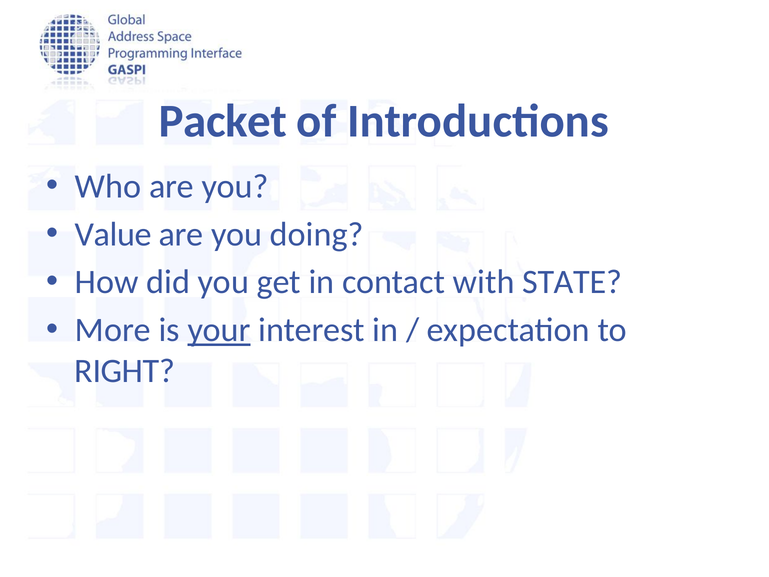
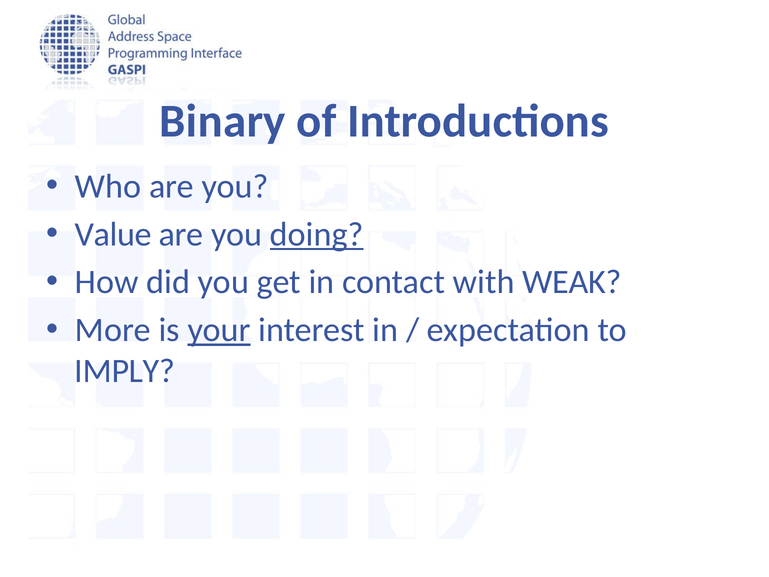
Packet: Packet -> Binary (223, 121)
doing underline: none -> present (317, 234)
STATE: STATE -> WEAK (572, 282)
RIGHT: RIGHT -> IMPLY (125, 371)
